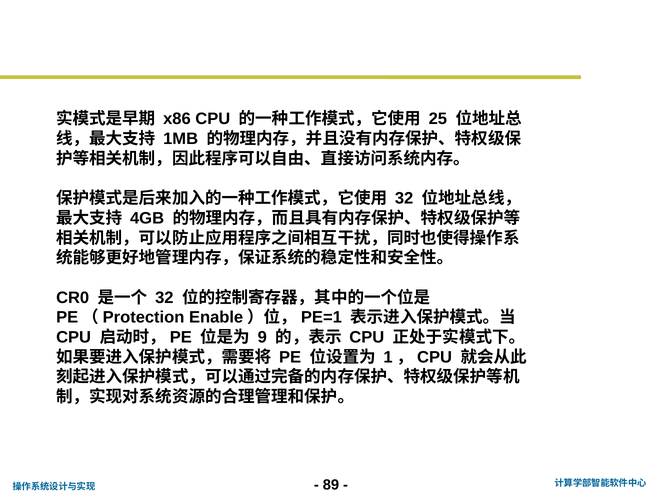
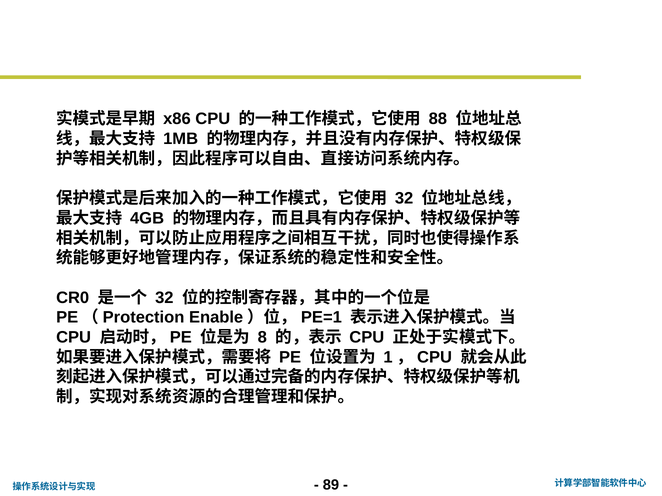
25: 25 -> 88 (438, 119)
9: 9 -> 8 (262, 338)
